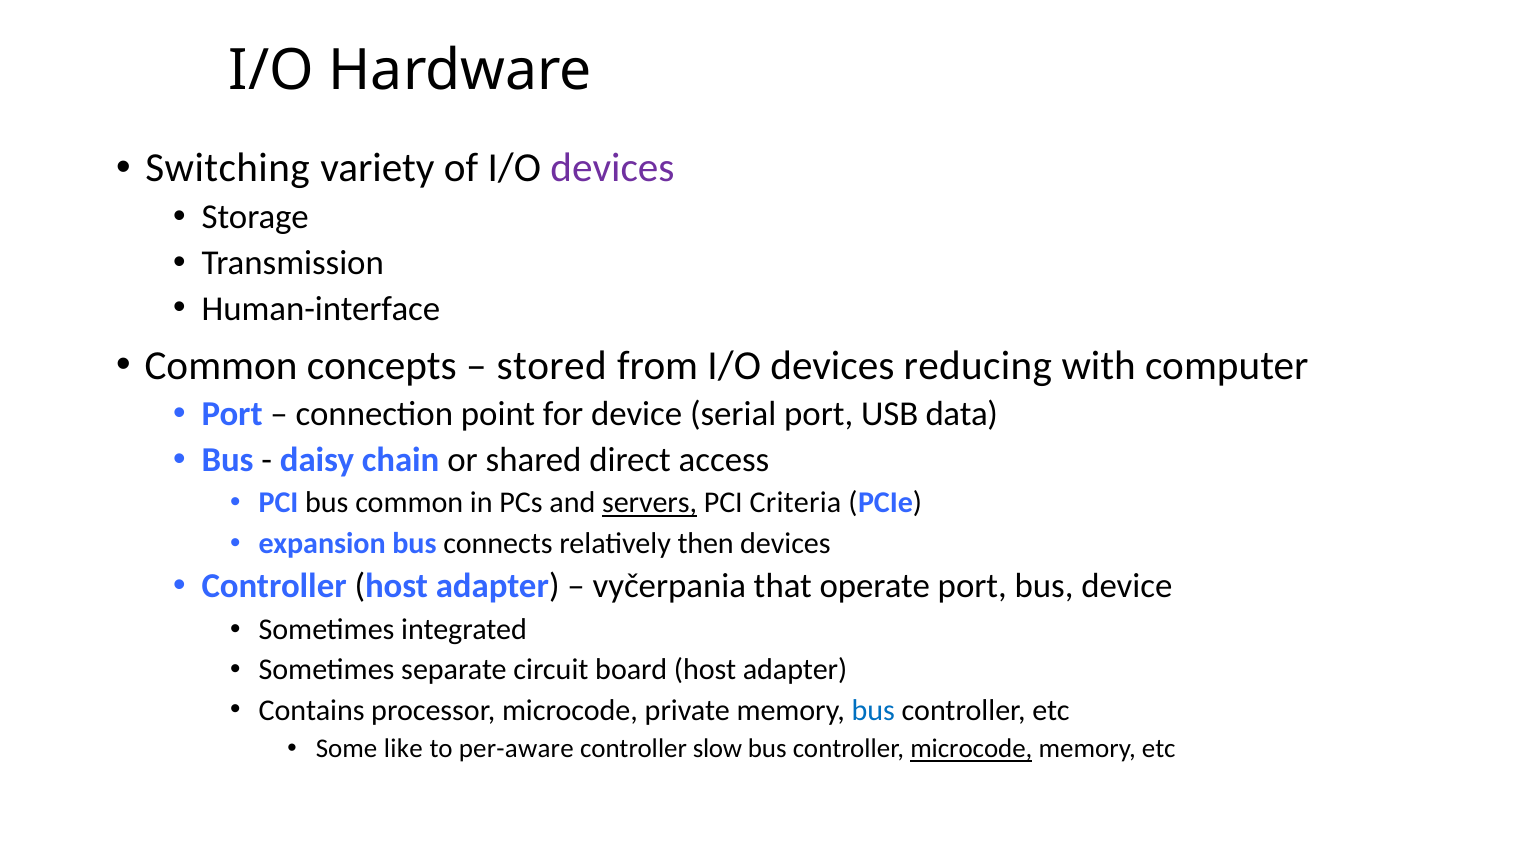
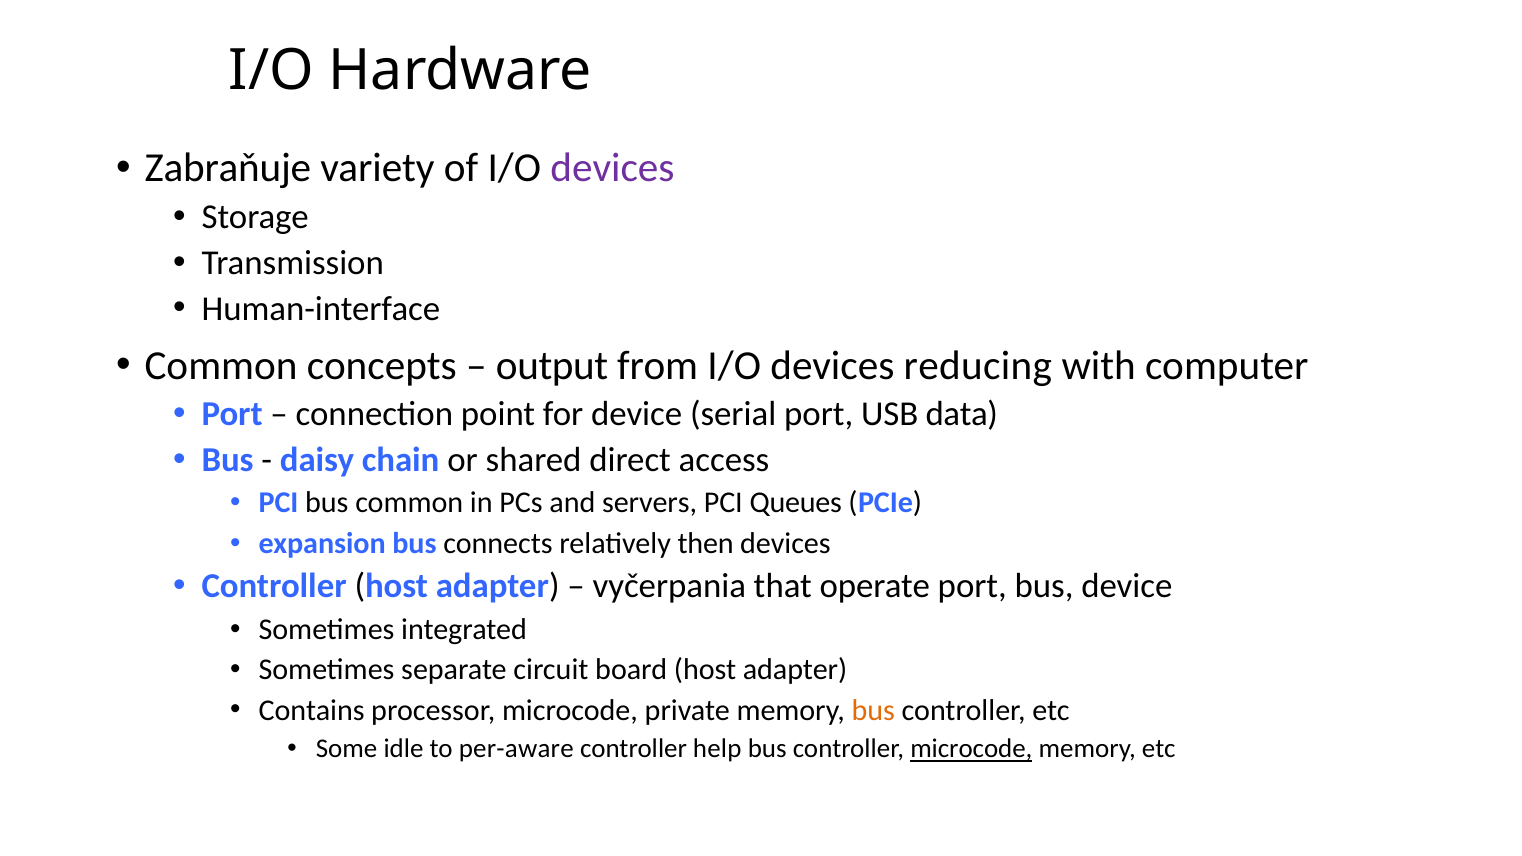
Switching: Switching -> Zabraňuje (228, 168)
stored: stored -> output (552, 365)
servers underline: present -> none (650, 503)
Criteria: Criteria -> Queues (796, 503)
bus colour: blue -> orange (873, 710)
like: like -> idle (403, 749)
slow: slow -> help (717, 749)
